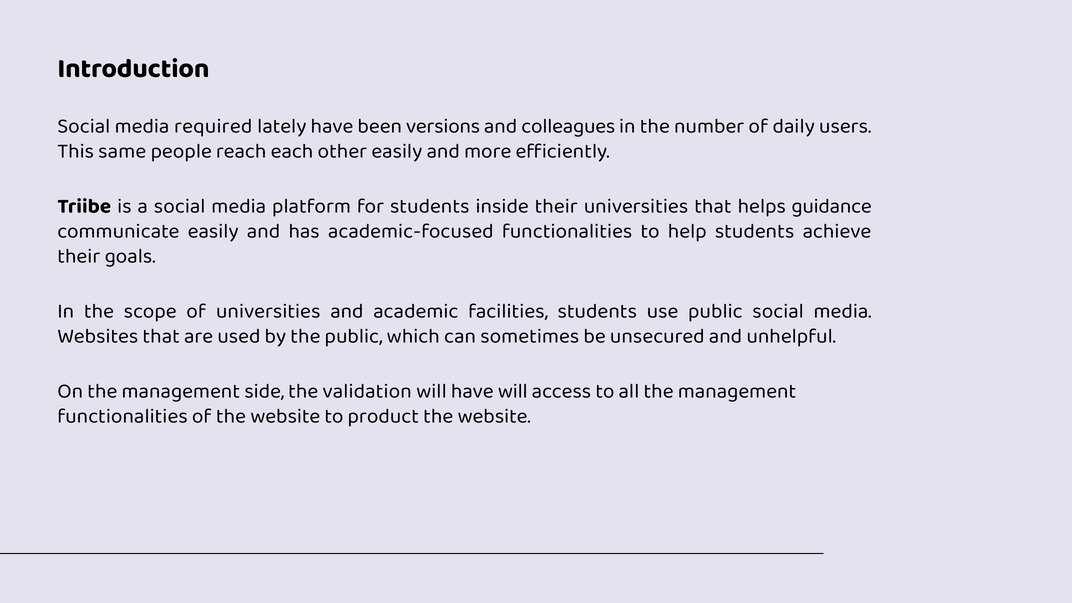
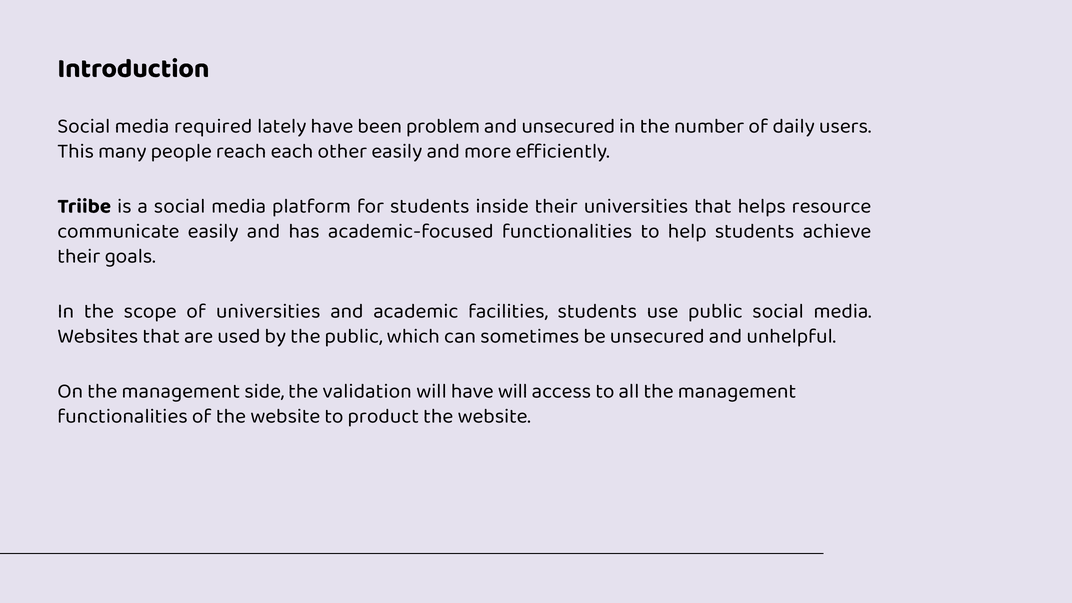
versions: versions -> problem (443, 126)
and colleagues: colleagues -> unsecured (568, 126)
same: same -> many (122, 151)
guidance: guidance -> resource (831, 206)
